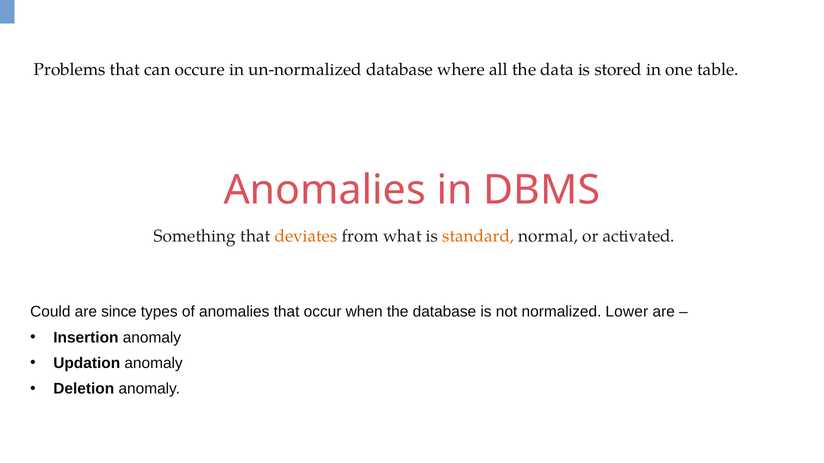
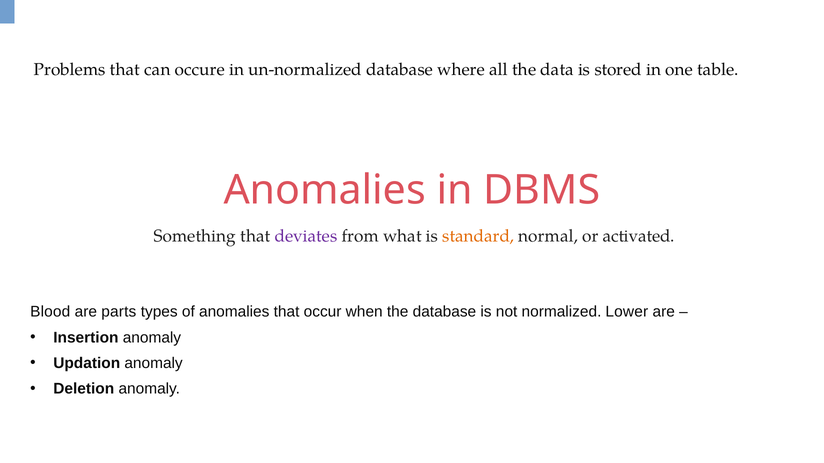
deviates colour: orange -> purple (306, 237)
Could: Could -> Blood (50, 312)
since: since -> parts (119, 312)
